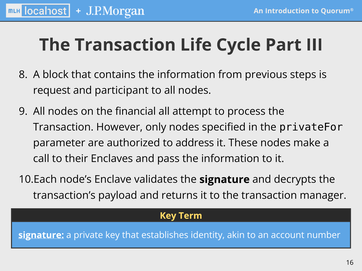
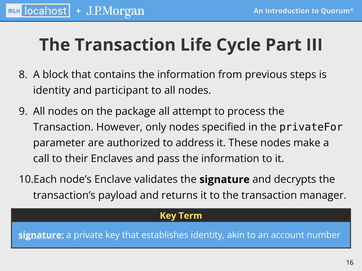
request: request -> identity (52, 91)
financial: financial -> package (136, 111)
